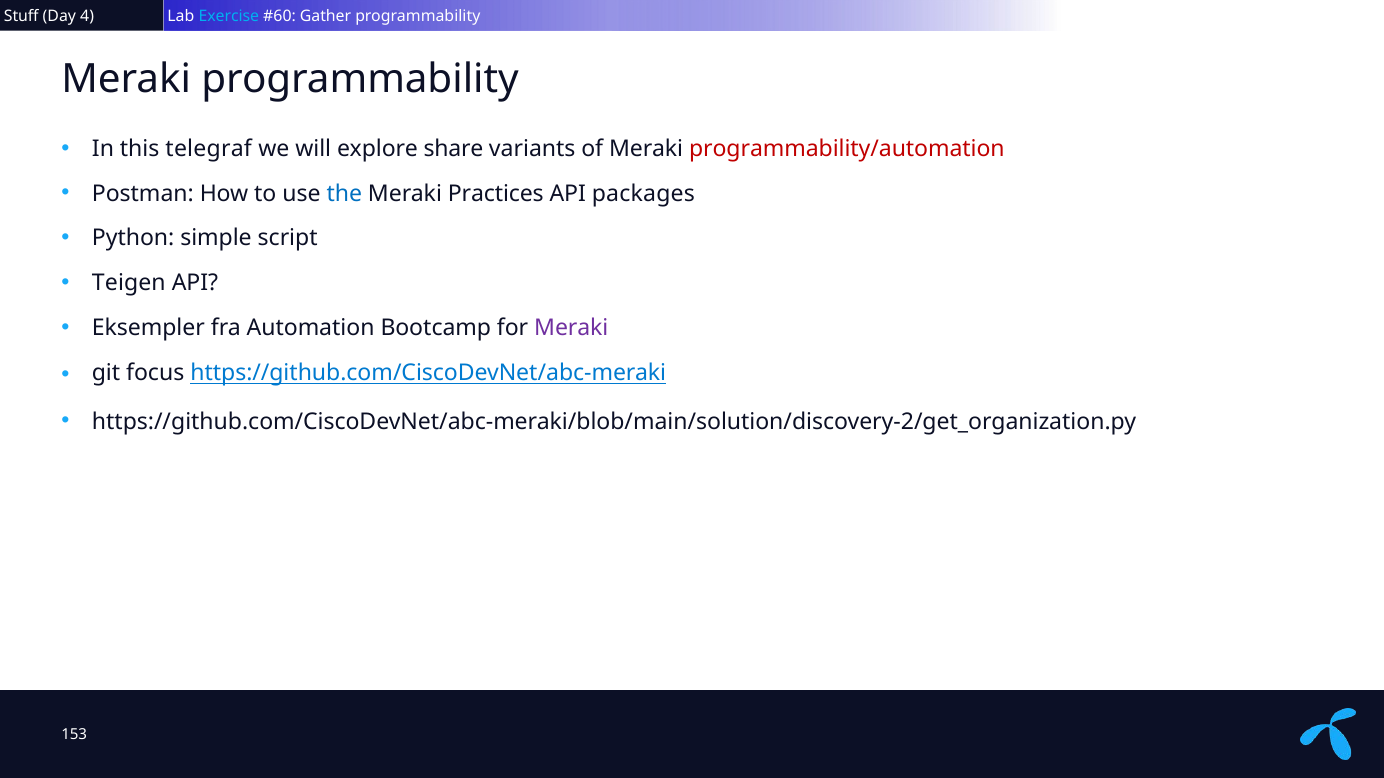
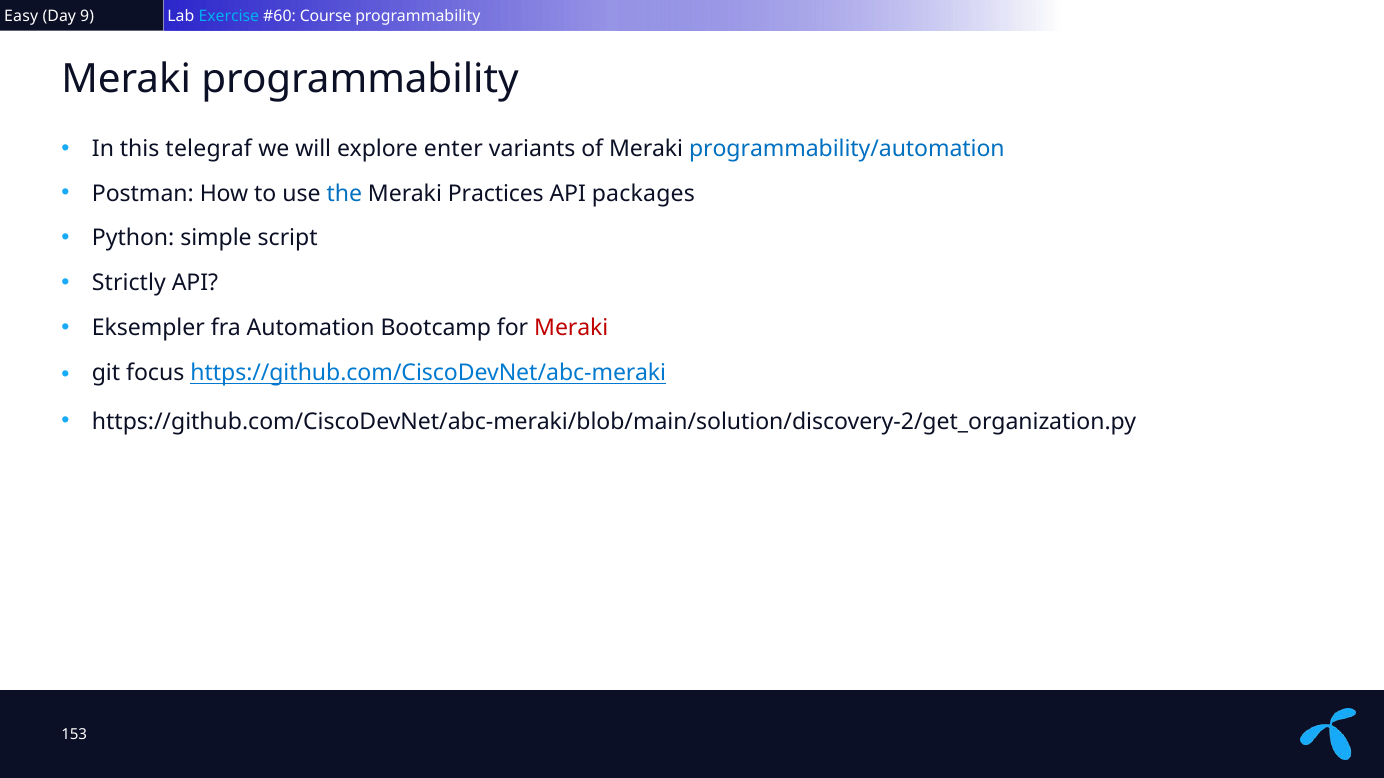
Stuff: Stuff -> Easy (21, 16)
4: 4 -> 9 (87, 16)
Gather: Gather -> Course (326, 16)
share: share -> enter (453, 149)
programmability/automation colour: red -> blue (847, 149)
Teigen: Teigen -> Strictly (129, 283)
Meraki colour: purple -> red (571, 328)
